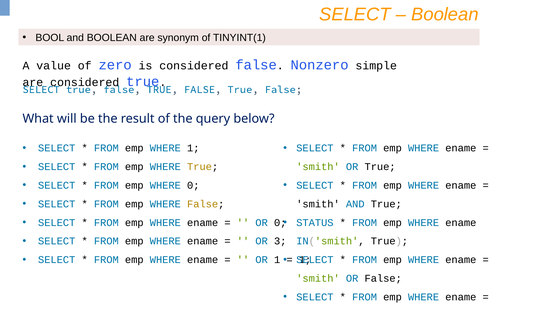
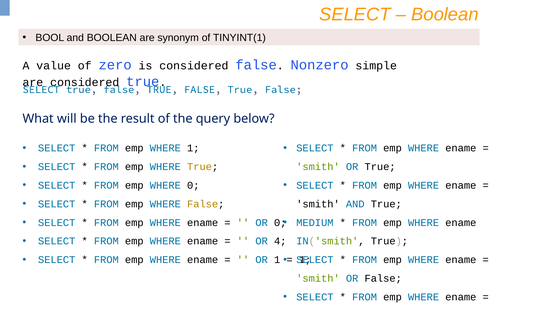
STATUS: STATUS -> MEDIUM (315, 223)
3: 3 -> 4 (280, 242)
